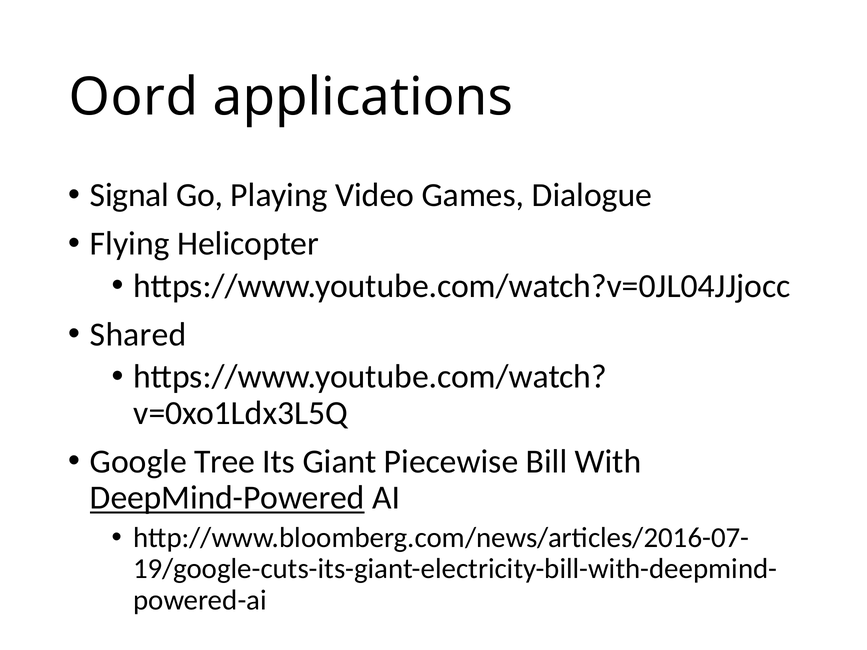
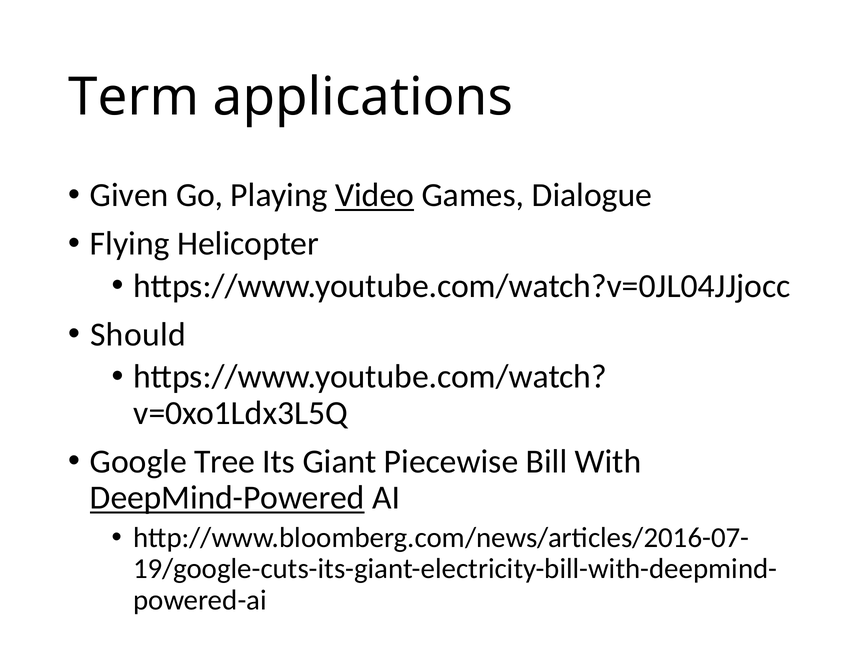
Oord: Oord -> Term (134, 97)
Signal: Signal -> Given (129, 195)
Video underline: none -> present (375, 195)
Shared: Shared -> Should (138, 335)
